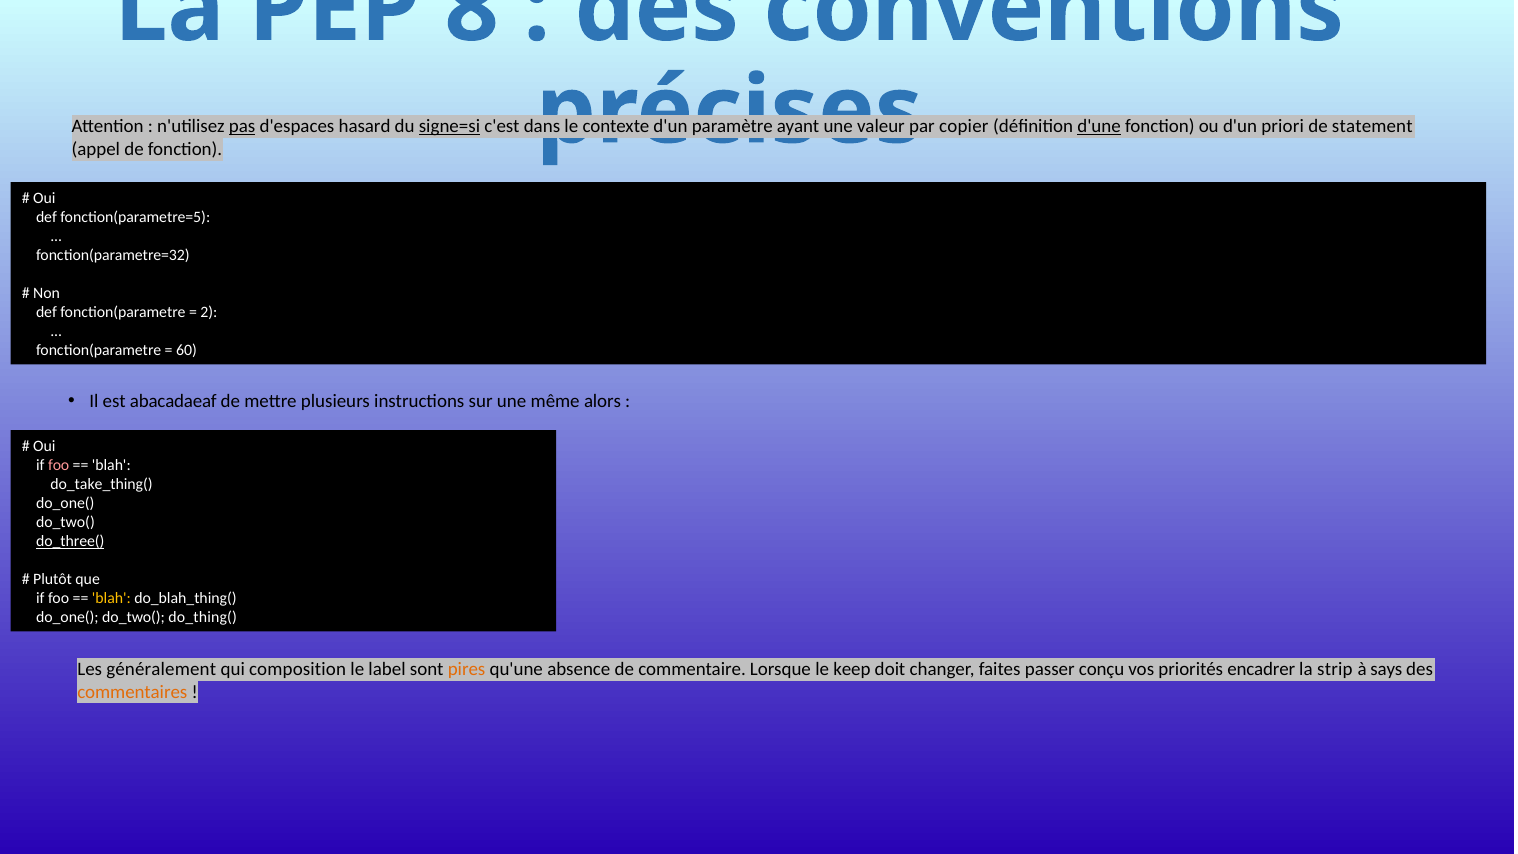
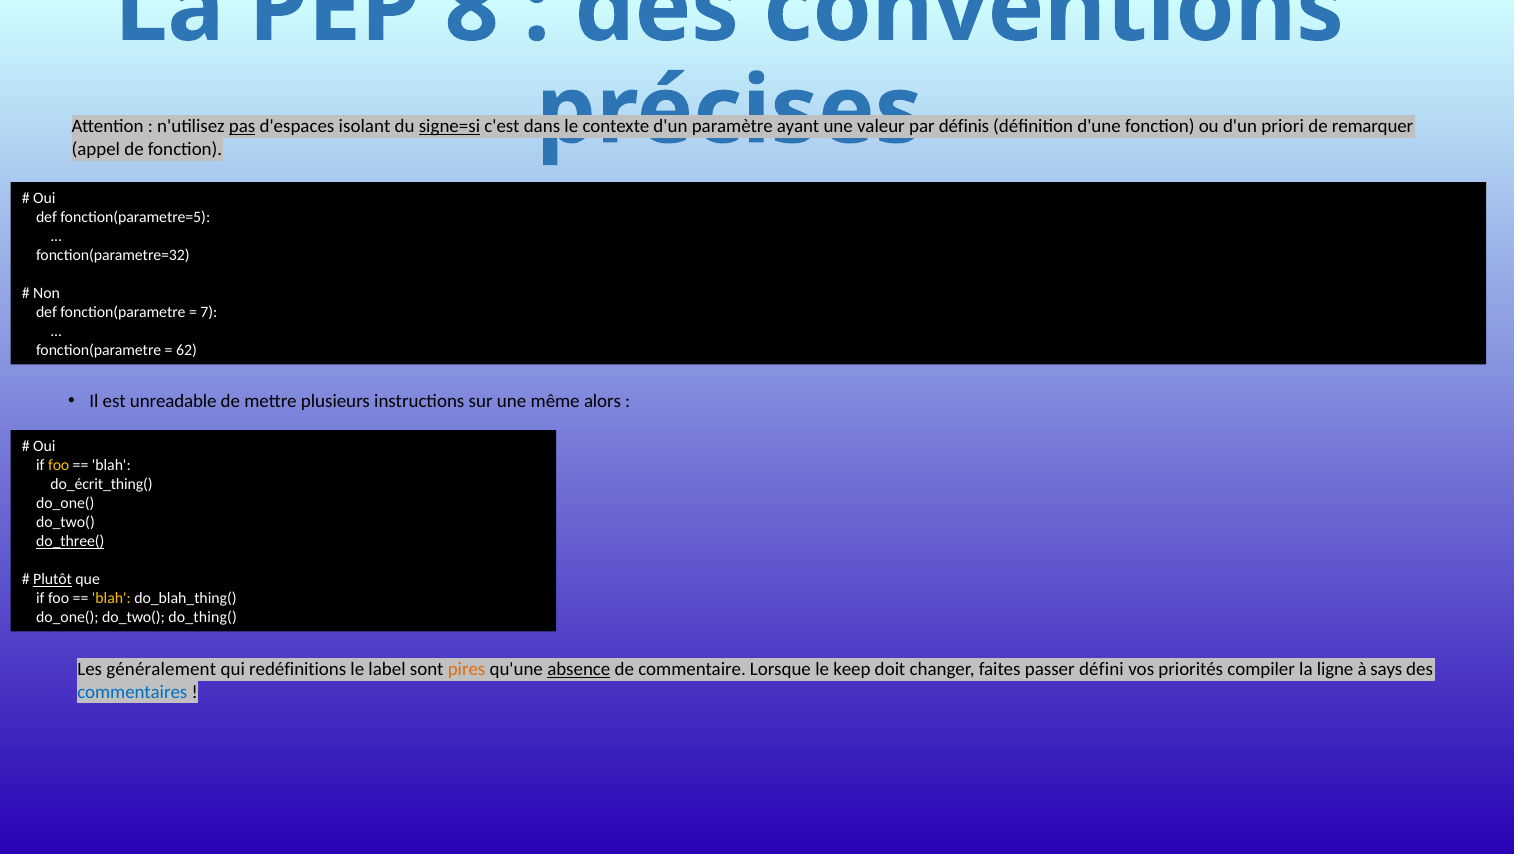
hasard: hasard -> isolant (365, 127)
copier: copier -> définis (964, 127)
d'une underline: present -> none (1099, 127)
statement: statement -> remarquer (1372, 127)
2: 2 -> 7 (209, 312)
60: 60 -> 62 (186, 350)
abacadaeaf: abacadaeaf -> unreadable (173, 401)
foo colour: pink -> yellow (59, 465)
do_take_thing(: do_take_thing( -> do_écrit_thing( (102, 484)
Plutôt underline: none -> present (53, 579)
composition: composition -> redéfinitions (298, 669)
absence underline: none -> present (579, 669)
conçu: conçu -> défini (1101, 669)
encadrer: encadrer -> compiler (1261, 669)
strip: strip -> ligne (1335, 669)
commentaires colour: orange -> blue (132, 692)
